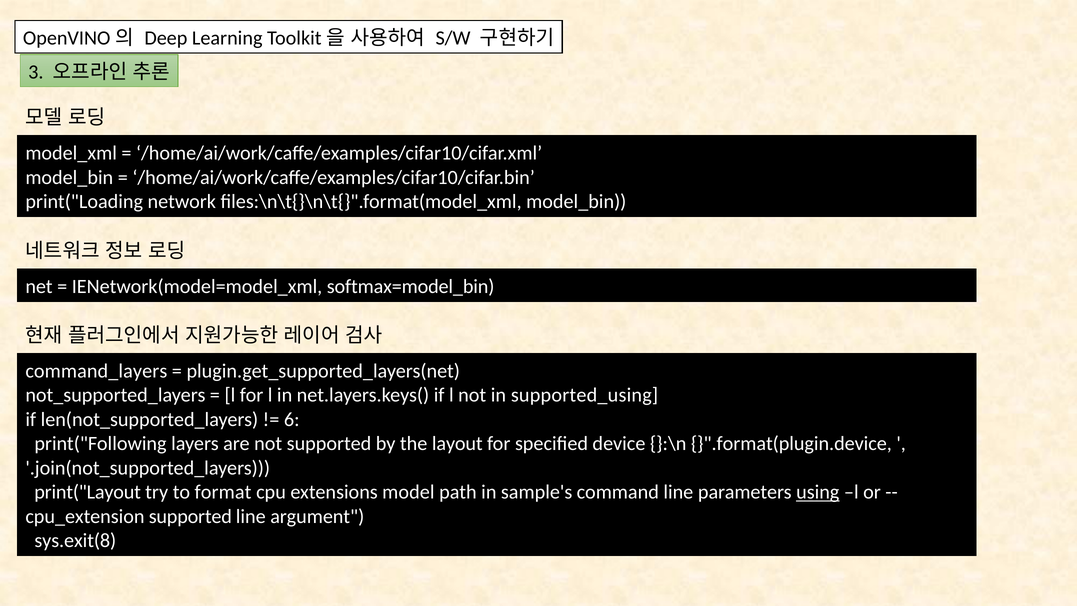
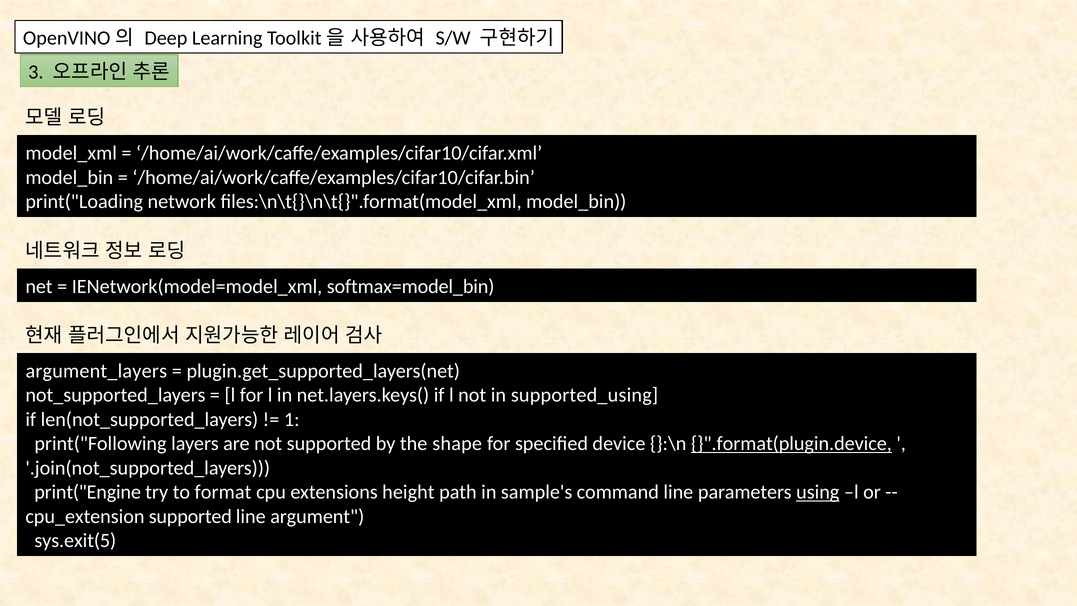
command_layers: command_layers -> argument_layers (96, 371)
6: 6 -> 1 (292, 419)
layout: layout -> shape (457, 444)
}".format(plugin.device underline: none -> present (791, 444)
print("Layout: print("Layout -> print("Engine (88, 492)
model: model -> height (408, 492)
sys.exit(8: sys.exit(8 -> sys.exit(5 (75, 541)
